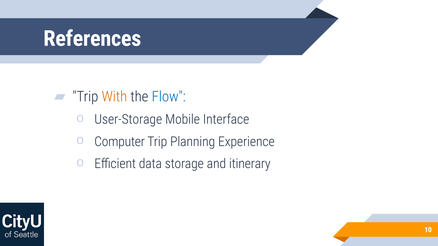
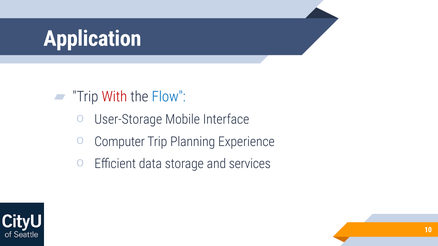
References: References -> Application (92, 39)
With colour: orange -> red (114, 97)
itinerary: itinerary -> services (250, 164)
